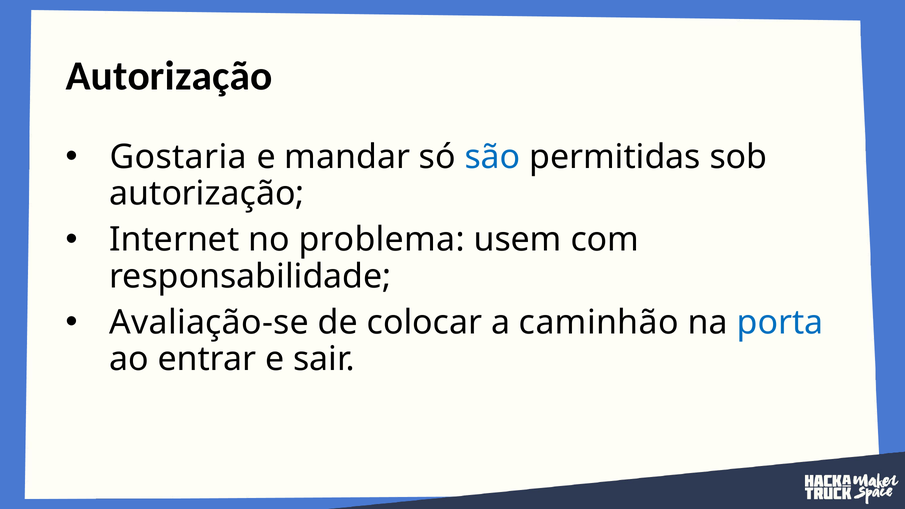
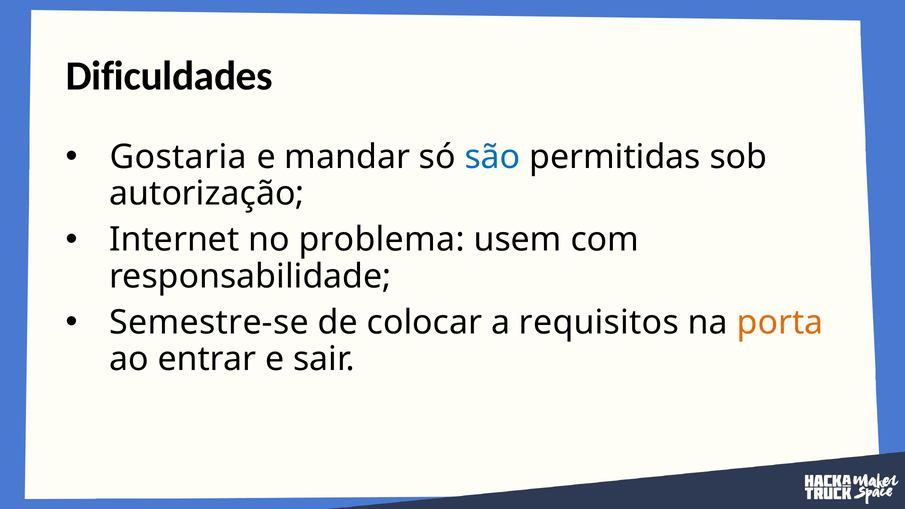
Autorização: Autorização -> Dificuldades (169, 76)
Avaliação-se: Avaliação-se -> Semestre-se (209, 322)
caminhão: caminhão -> requisitos (599, 322)
porta colour: blue -> orange (780, 322)
